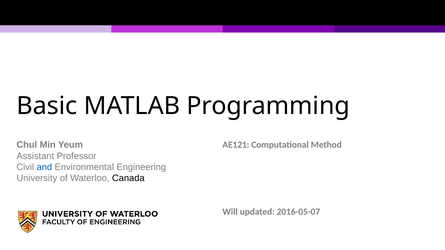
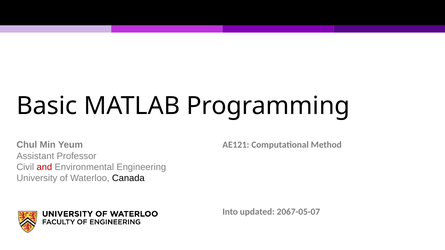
and colour: blue -> red (44, 167)
Will: Will -> Into (230, 212)
2016-05-07: 2016-05-07 -> 2067-05-07 (298, 212)
